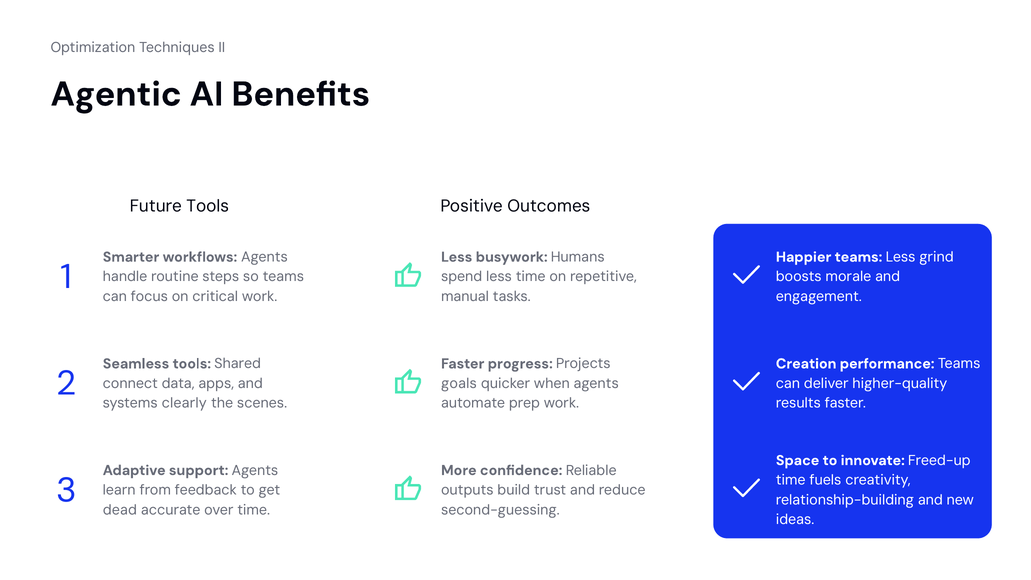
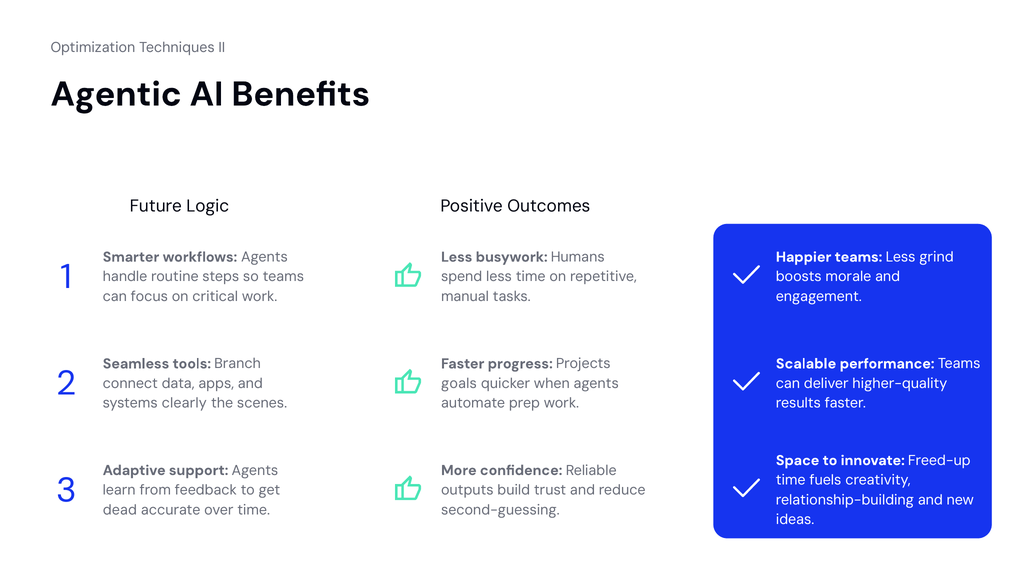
Future Tools: Tools -> Logic (208, 206)
Shared: Shared -> Branch (238, 364)
Creation: Creation -> Scalable (806, 364)
